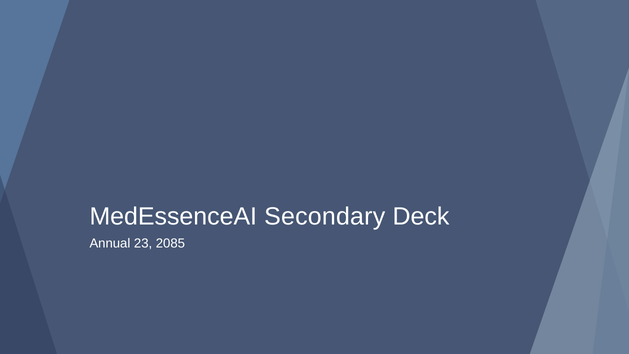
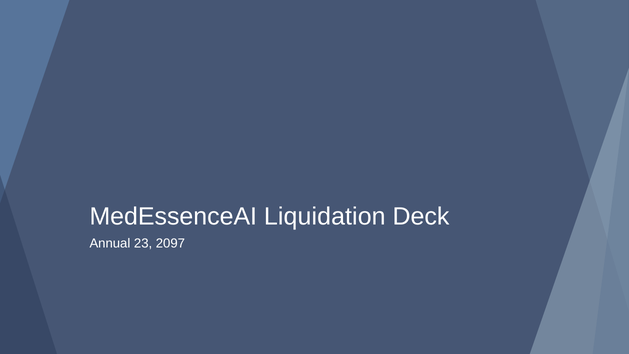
Secondary: Secondary -> Liquidation (325, 217)
2085: 2085 -> 2097 (170, 243)
